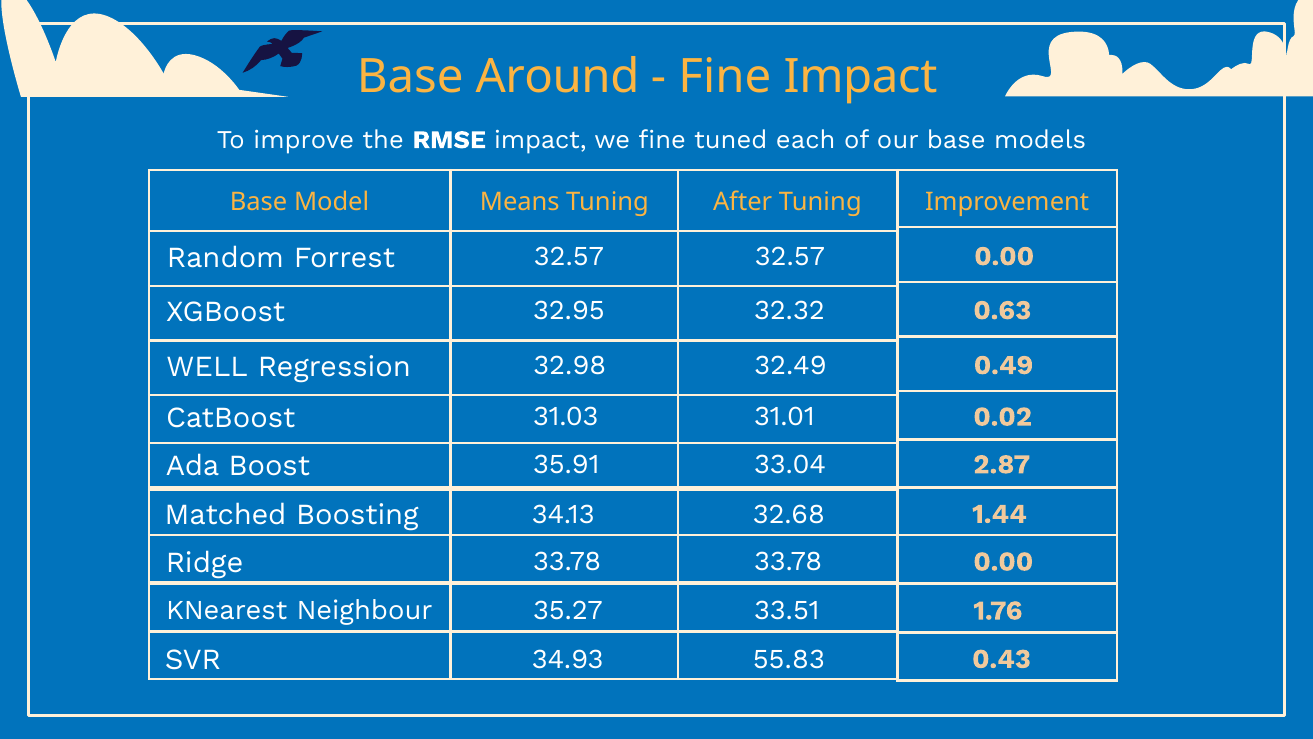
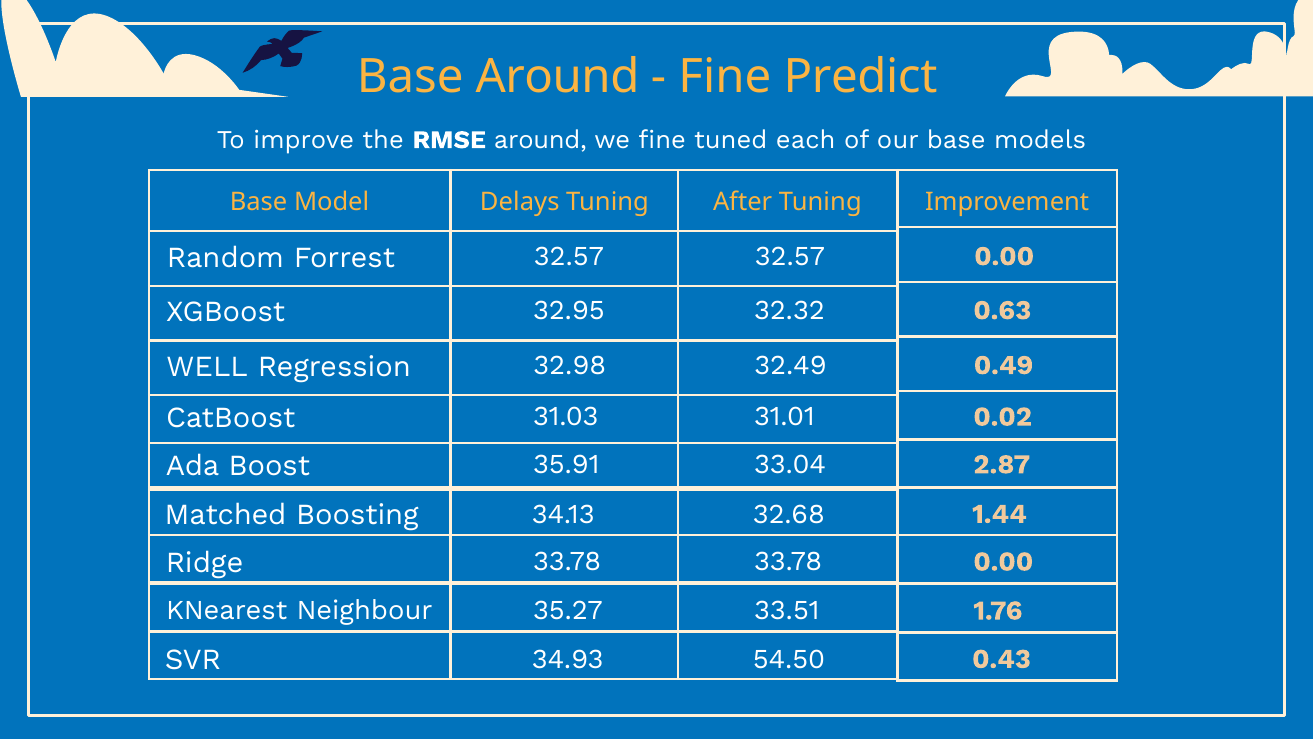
Fine Impact: Impact -> Predict (861, 77)
RMSE impact: impact -> around (540, 140)
Means: Means -> Delays (520, 202)
55.83: 55.83 -> 54.50 (789, 659)
